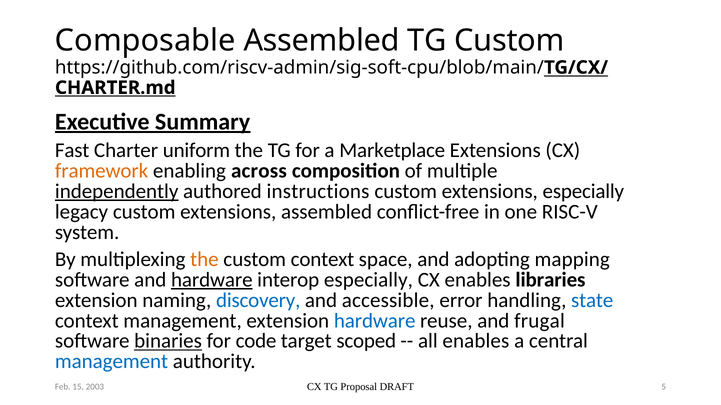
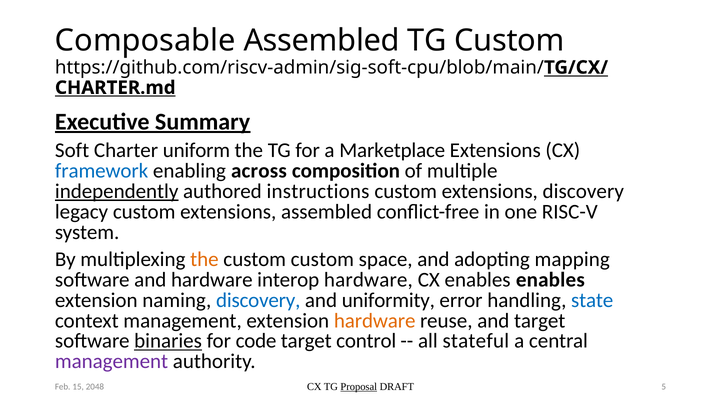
Fast: Fast -> Soft (72, 151)
framework colour: orange -> blue (102, 171)
extensions especially: especially -> discovery (583, 192)
custom context: context -> custom (322, 260)
hardware underline: present -> none (212, 280)
interop especially: especially -> hardware (368, 280)
enables libraries: libraries -> enables (550, 280)
accessible: accessible -> uniformity (388, 301)
hardware colour: blue -> orange (375, 321)
and frugal: frugal -> target (540, 321)
scoped: scoped -> control (366, 342)
all enables: enables -> stateful (476, 342)
management colour: blue -> purple (112, 362)
Proposal underline: none -> present (359, 387)
2003: 2003 -> 2048 (95, 387)
